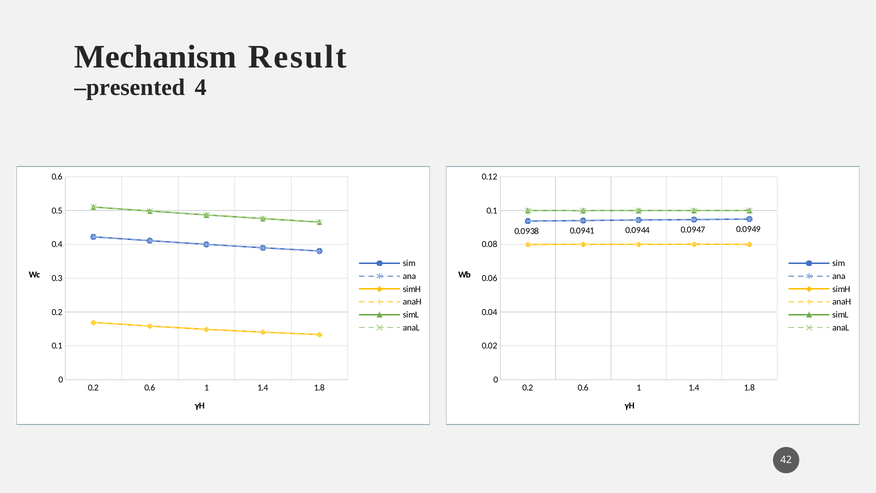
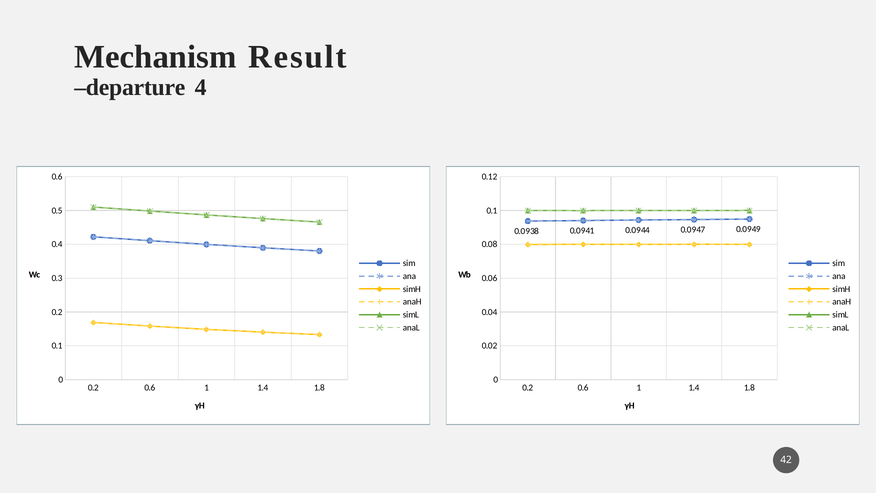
presented: presented -> departure (130, 88)
